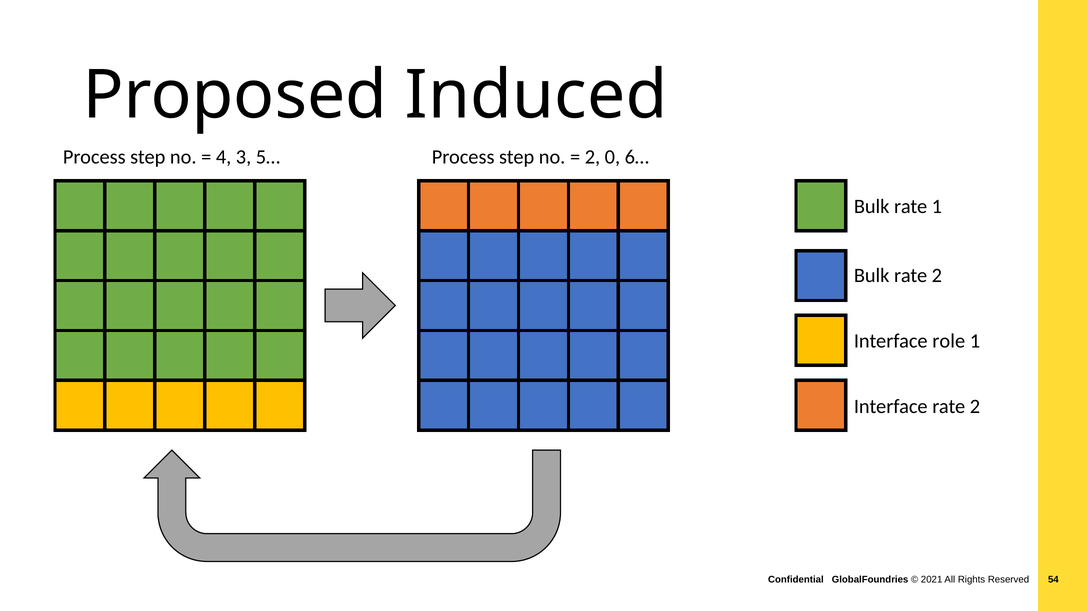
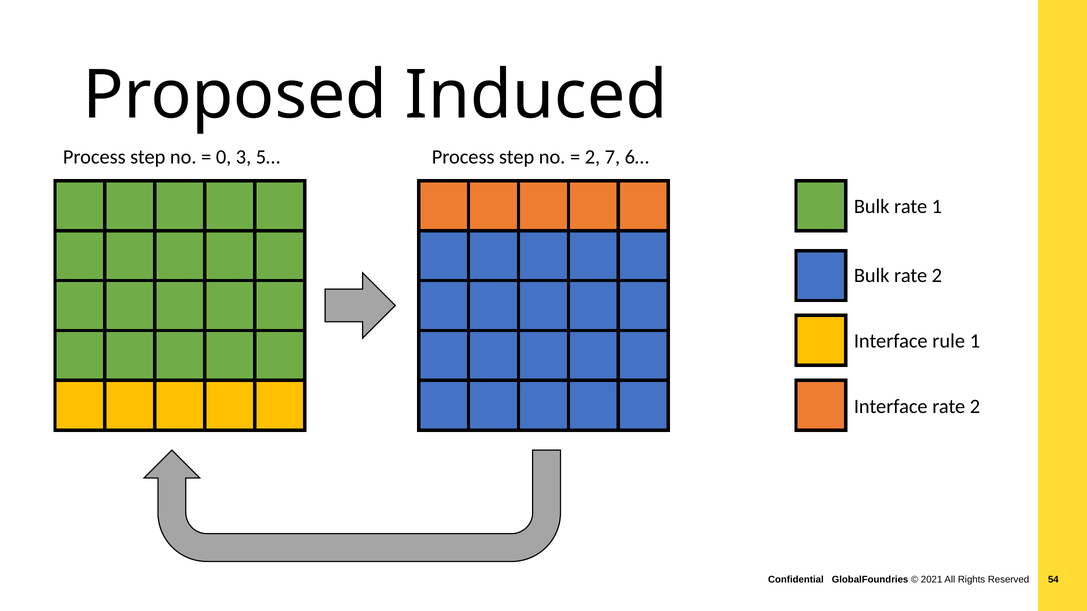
4: 4 -> 0 (224, 157)
0: 0 -> 7 (612, 157)
role: role -> rule (949, 341)
